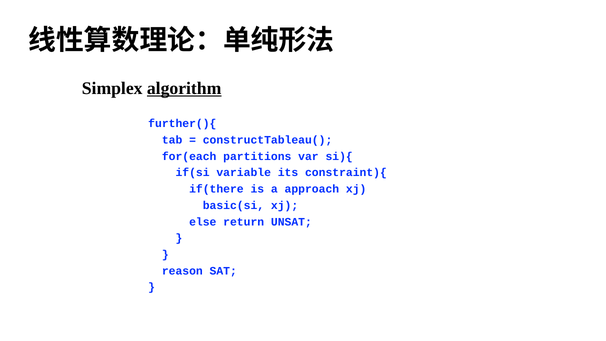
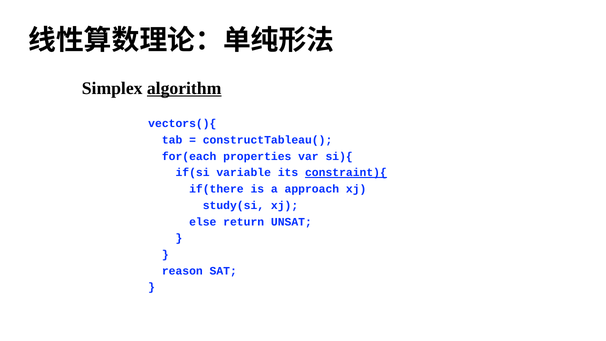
further(){: further(){ -> vectors(){ (182, 124)
partitions: partitions -> properties (257, 156)
constraint){ underline: none -> present (346, 173)
basic(si: basic(si -> study(si (233, 205)
